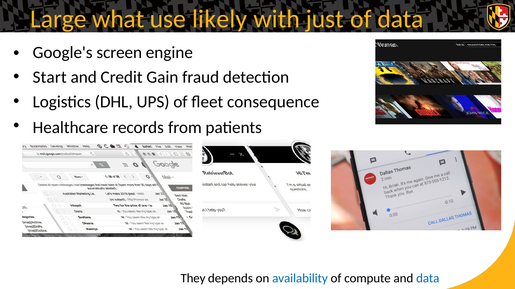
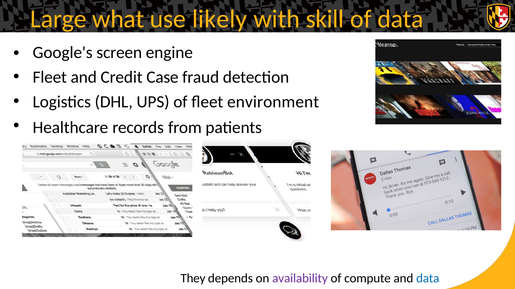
just: just -> skill (325, 19)
Start: Start -> Fleet (50, 77)
Gain: Gain -> Case (162, 77)
consequence: consequence -> environment (273, 102)
availability colour: blue -> purple (300, 279)
